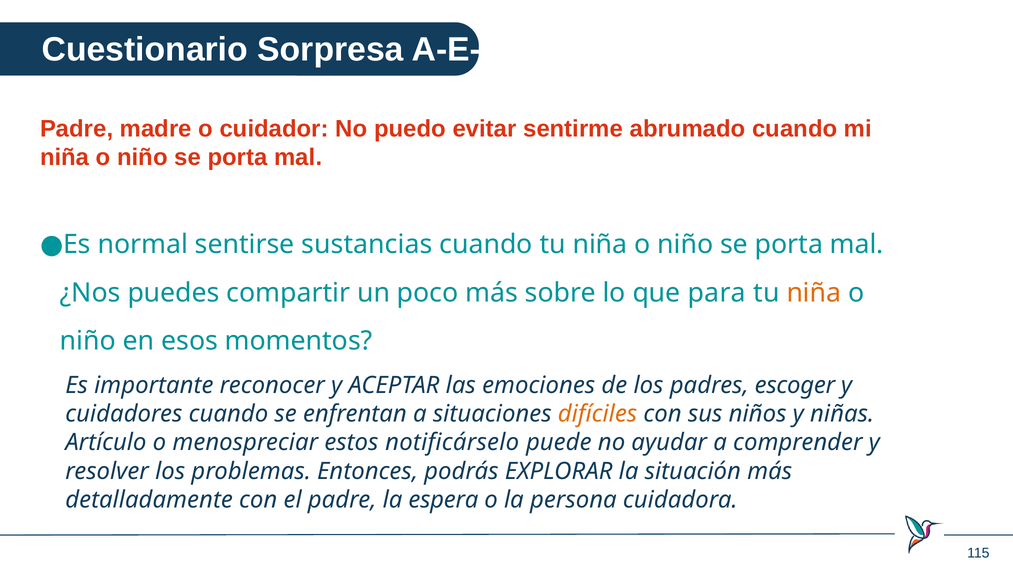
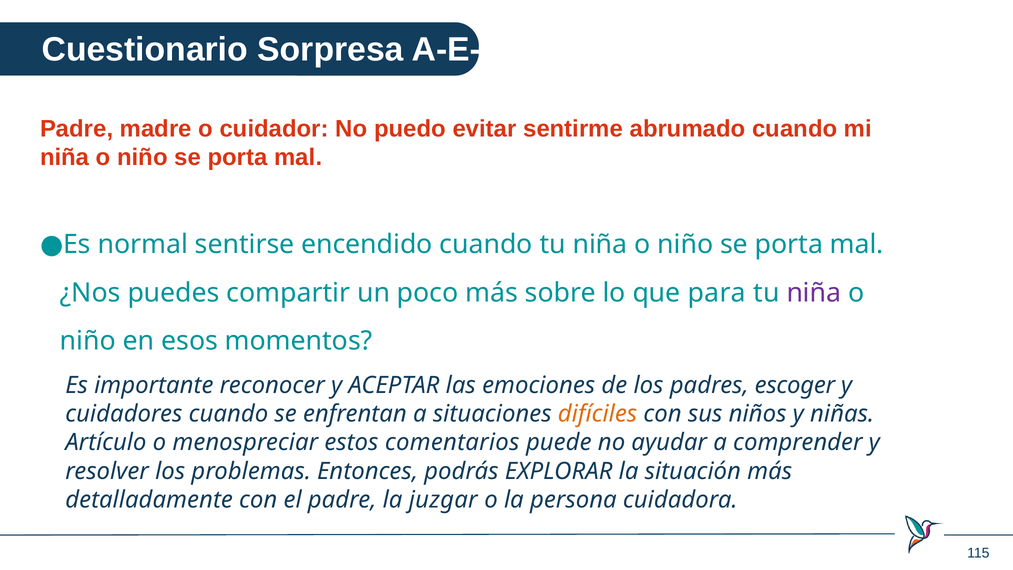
sustancias: sustancias -> encendido (367, 245)
niña colour: orange -> purple (814, 293)
notificárselo: notificárselo -> comentarios (452, 442)
espera: espera -> juzgar (443, 500)
